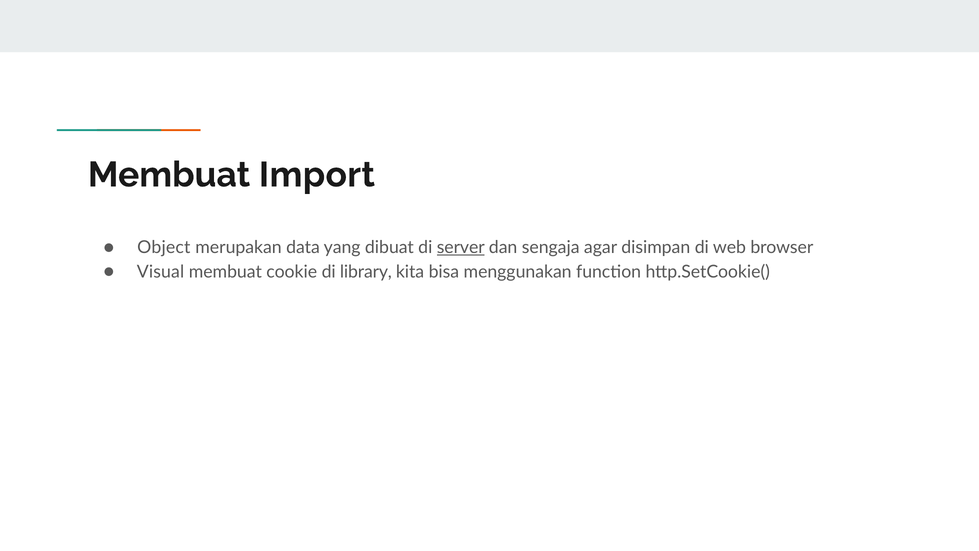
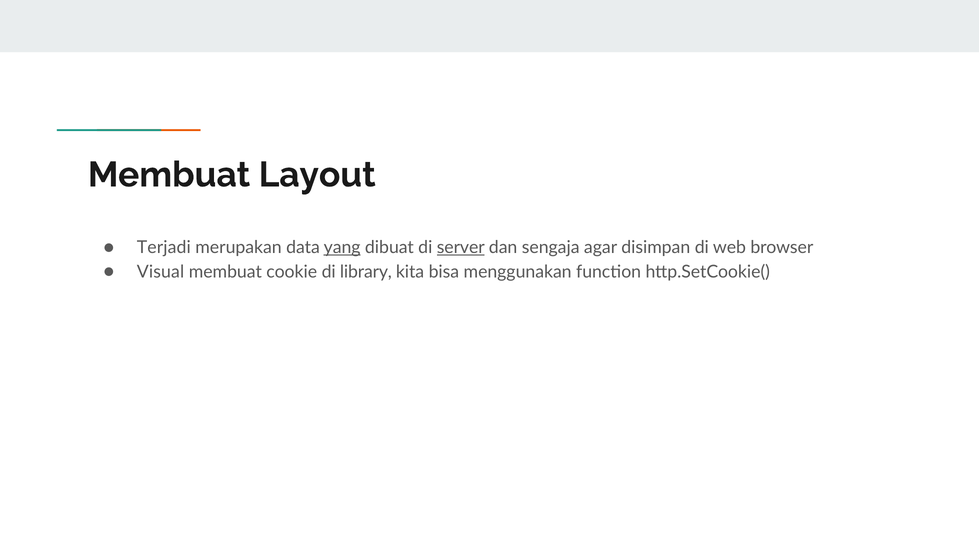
Import: Import -> Layout (317, 175)
Object: Object -> Terjadi (164, 247)
yang underline: none -> present (342, 247)
